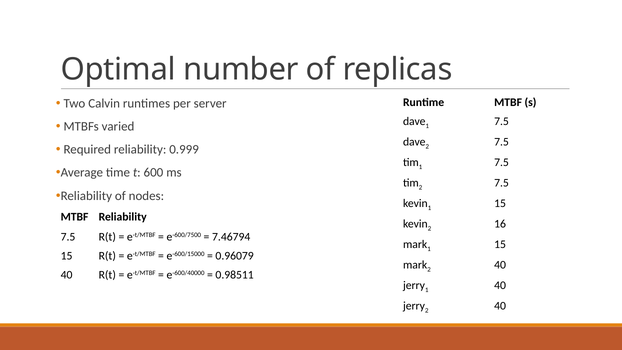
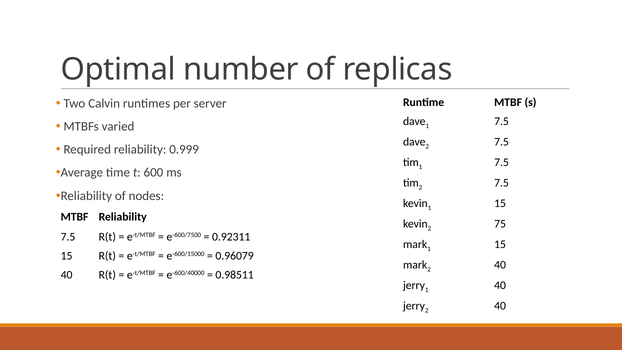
16: 16 -> 75 (500, 224)
7.46794: 7.46794 -> 0.92311 (231, 237)
